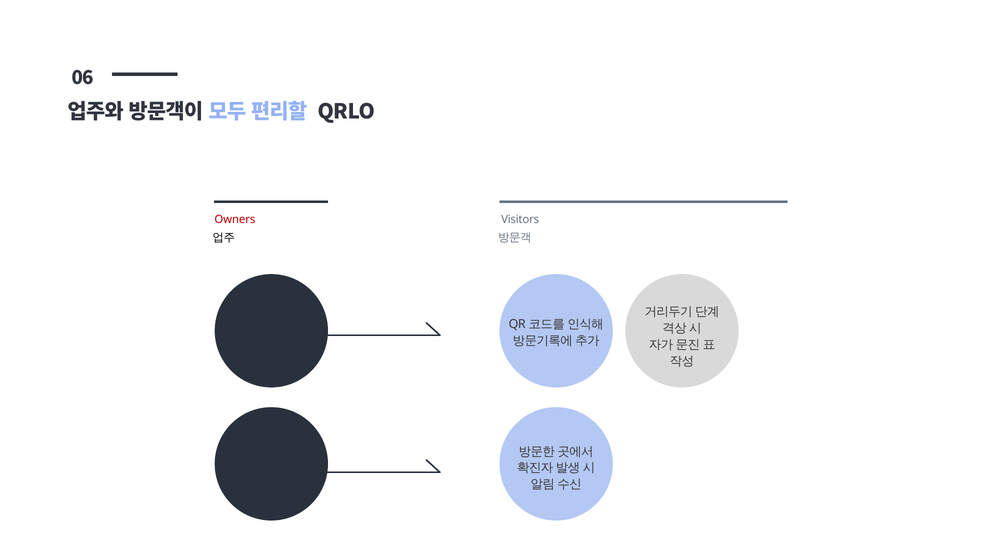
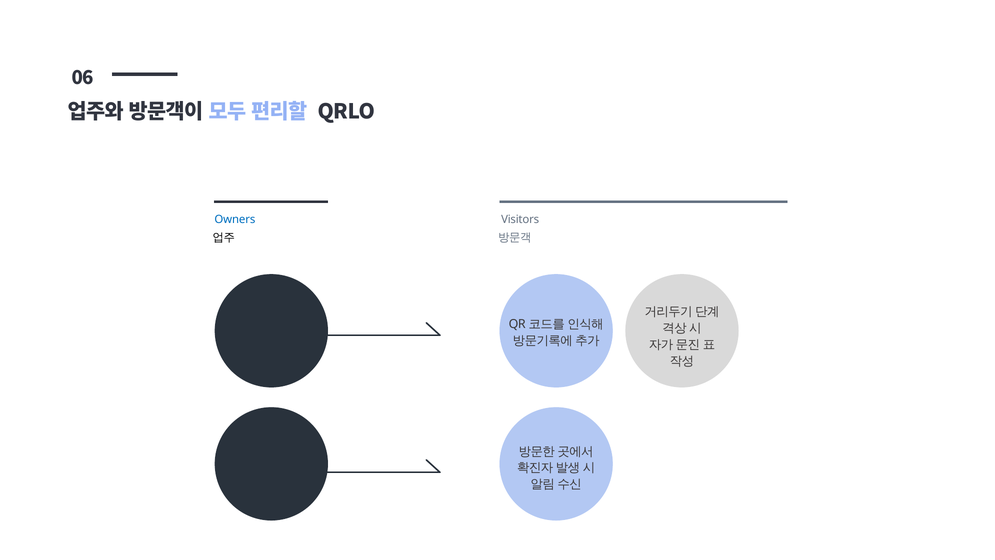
Owners colour: red -> blue (235, 219)
